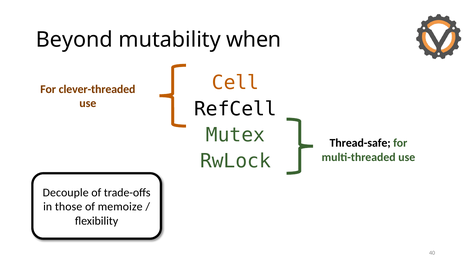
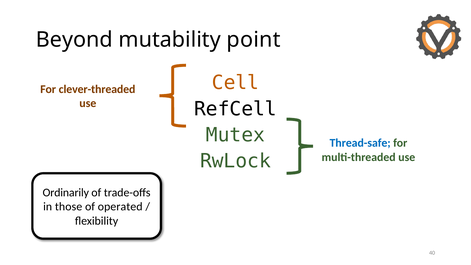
when: when -> point (254, 40)
Thread-safe colour: black -> blue (360, 143)
Decouple: Decouple -> Ordinarily (66, 193)
memoize: memoize -> operated (120, 207)
